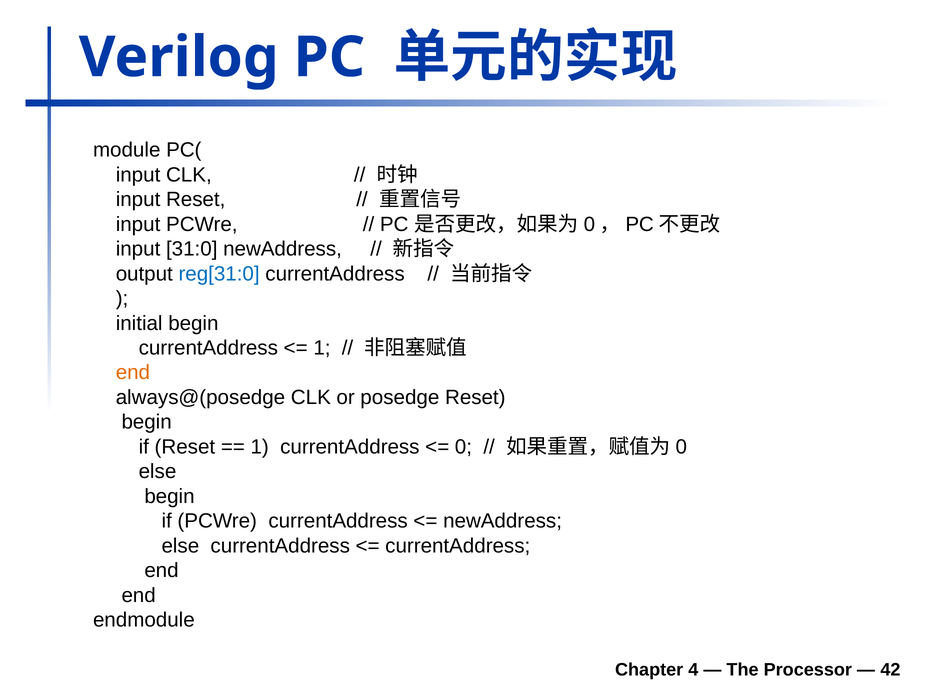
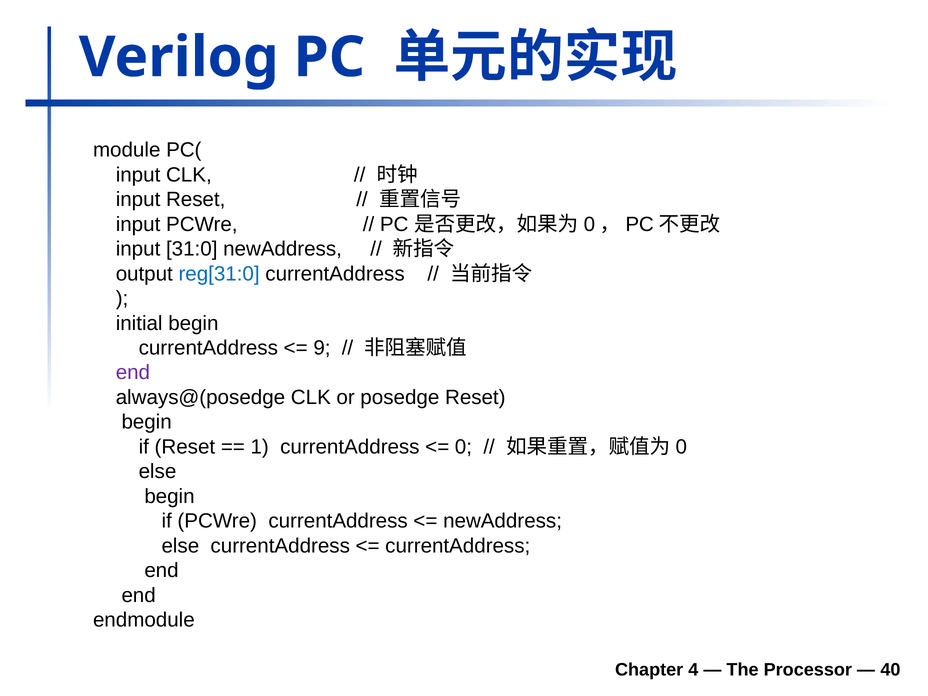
1: 1 -> 9 (322, 348)
end colour: orange -> purple (133, 373)
42: 42 -> 40 (890, 670)
